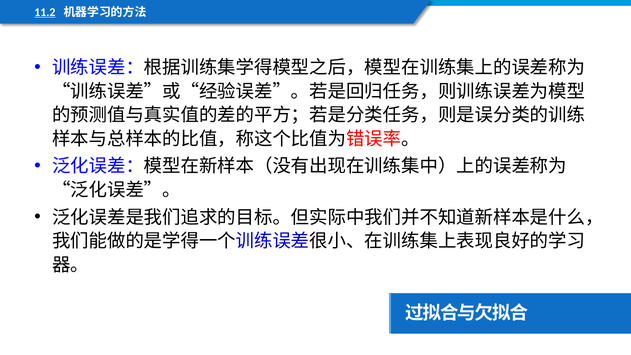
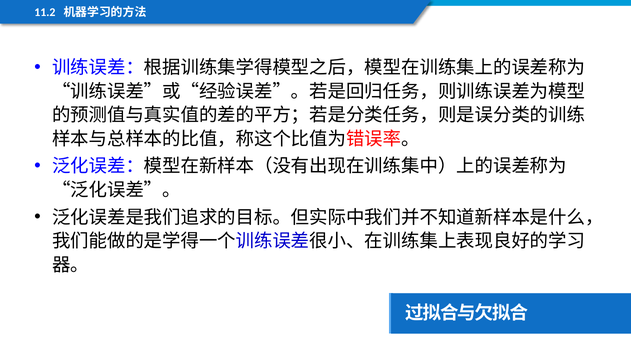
11.2 underline: present -> none (45, 12)
